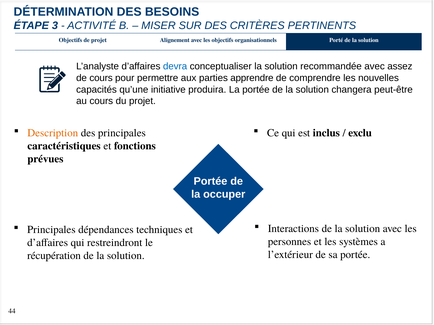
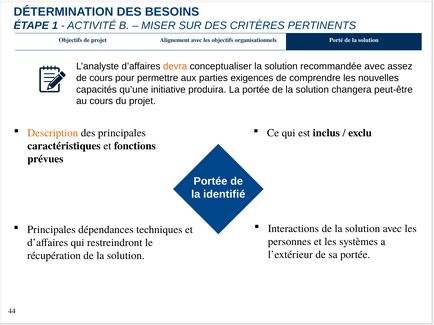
3: 3 -> 1 (55, 26)
devra colour: blue -> orange (175, 66)
apprendre: apprendre -> exigences (252, 78)
occuper: occuper -> identifié (224, 195)
